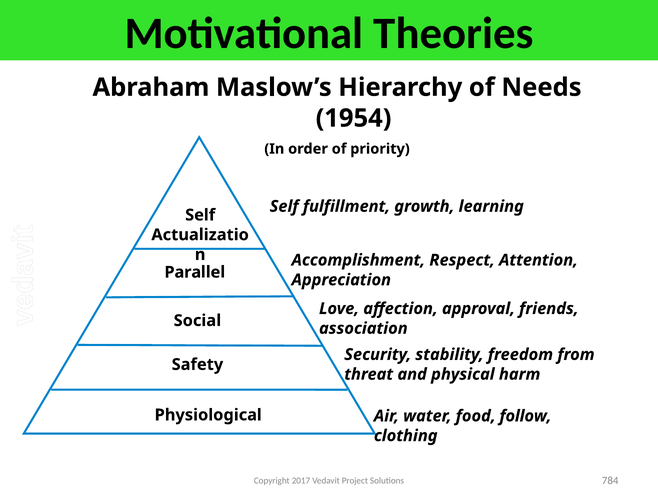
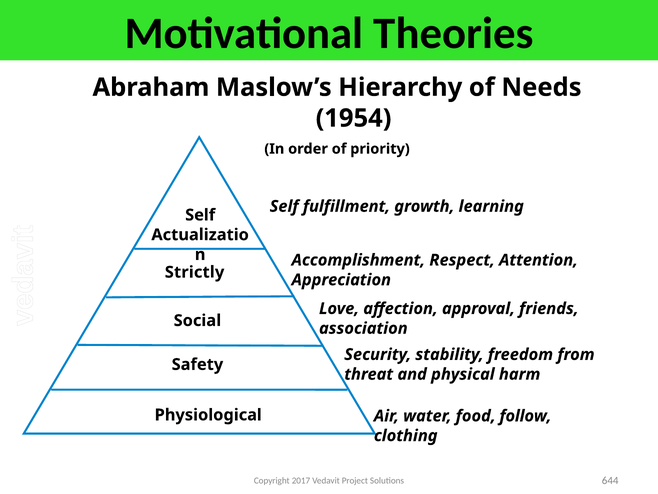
Parallel: Parallel -> Strictly (195, 272)
784: 784 -> 644 (610, 480)
